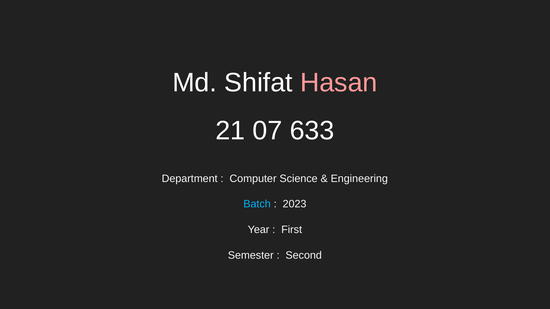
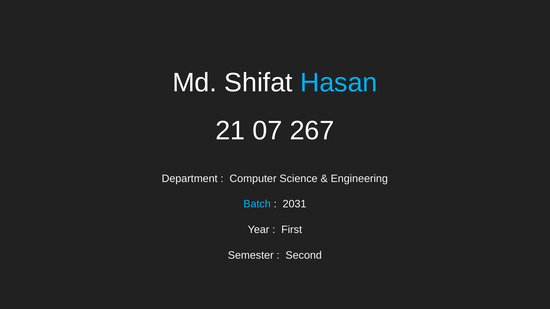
Hasan colour: pink -> light blue (339, 83)
633: 633 -> 267 (312, 131)
2023: 2023 -> 2031 (295, 204)
